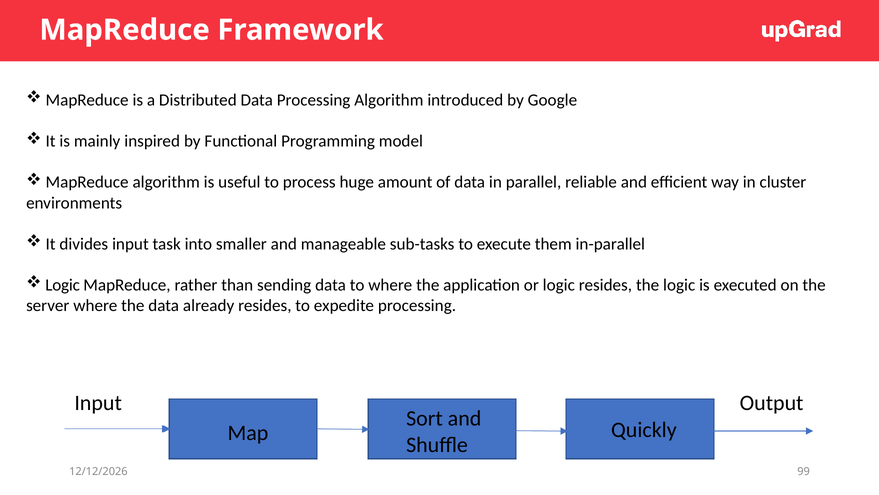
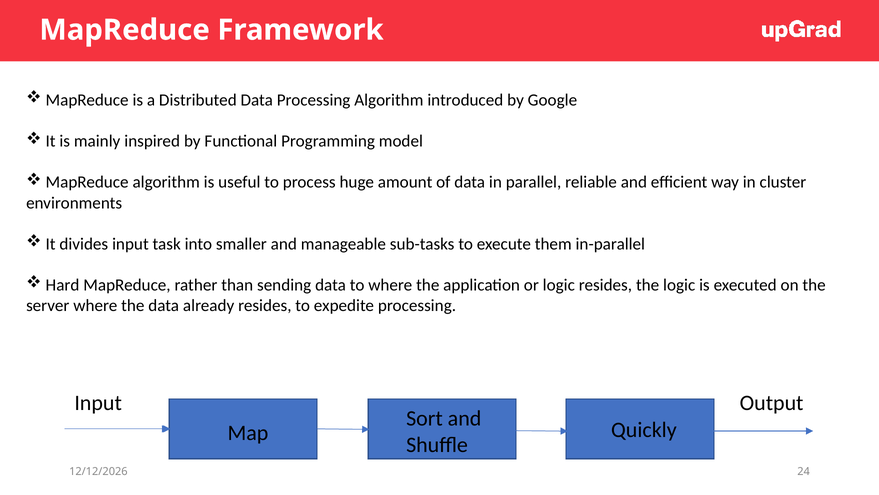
Logic: Logic -> Hard (62, 285)
99: 99 -> 24 (804, 471)
